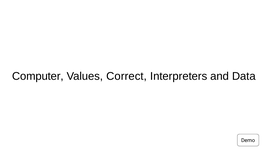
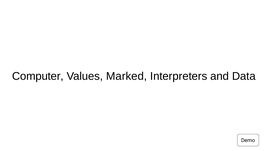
Correct: Correct -> Marked (127, 76)
